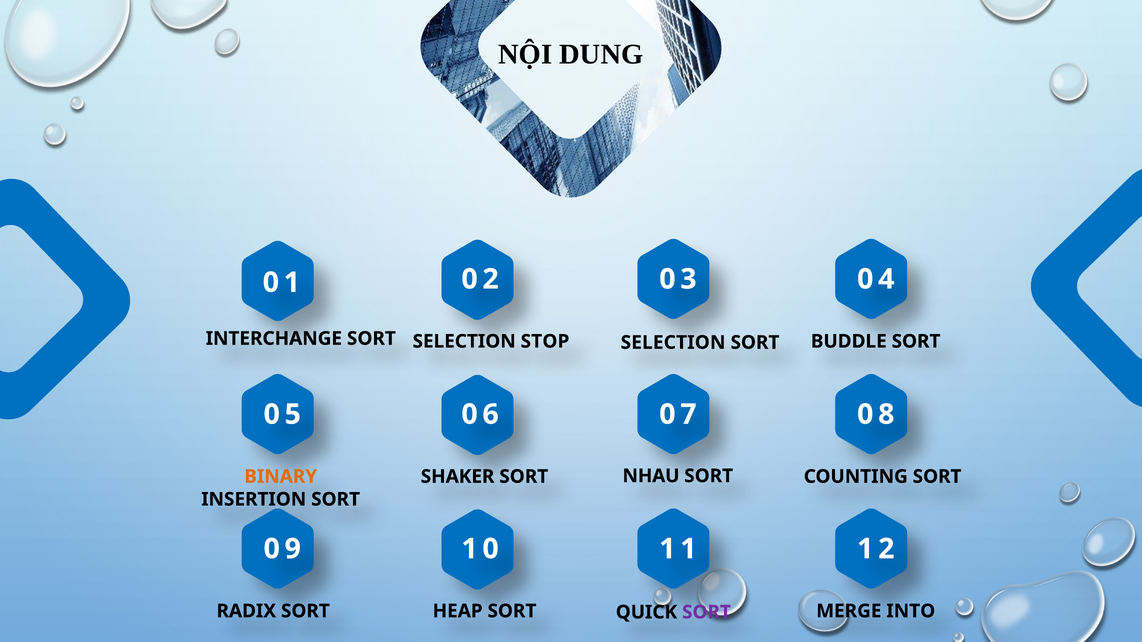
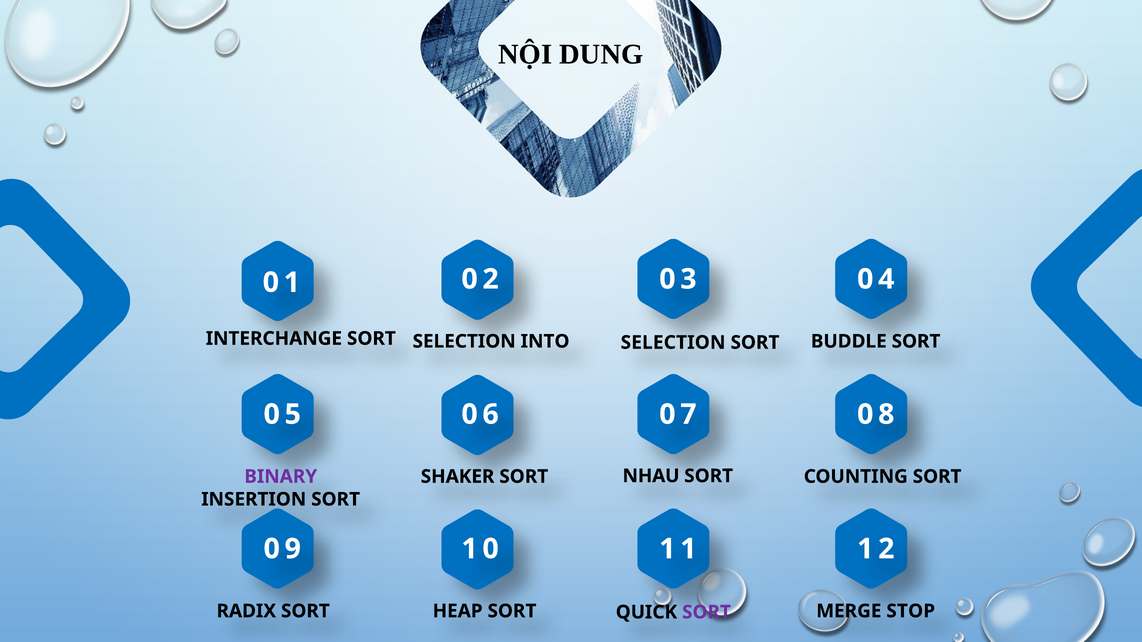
STOP: STOP -> INTO (545, 342)
BINARY colour: orange -> purple (281, 477)
INTO: INTO -> STOP (911, 611)
